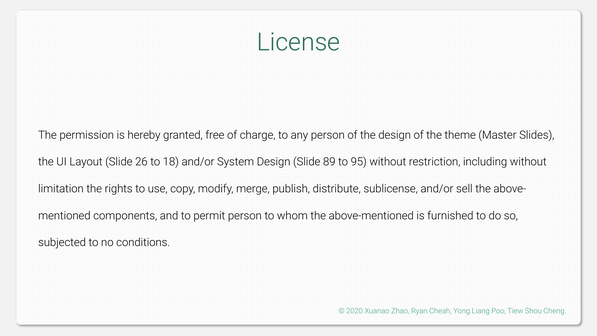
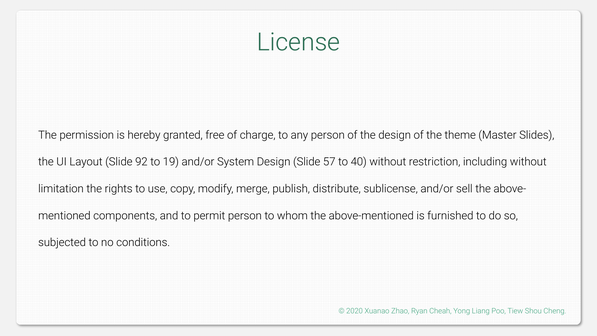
26: 26 -> 92 (141, 162)
18: 18 -> 19 (171, 162)
89: 89 -> 57 (329, 162)
95: 95 -> 40 (359, 162)
